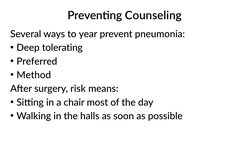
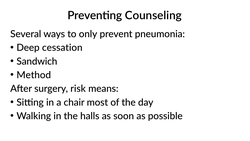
year: year -> only (88, 34)
tolerating: tolerating -> cessation (62, 48)
Preferred: Preferred -> Sandwich (37, 61)
